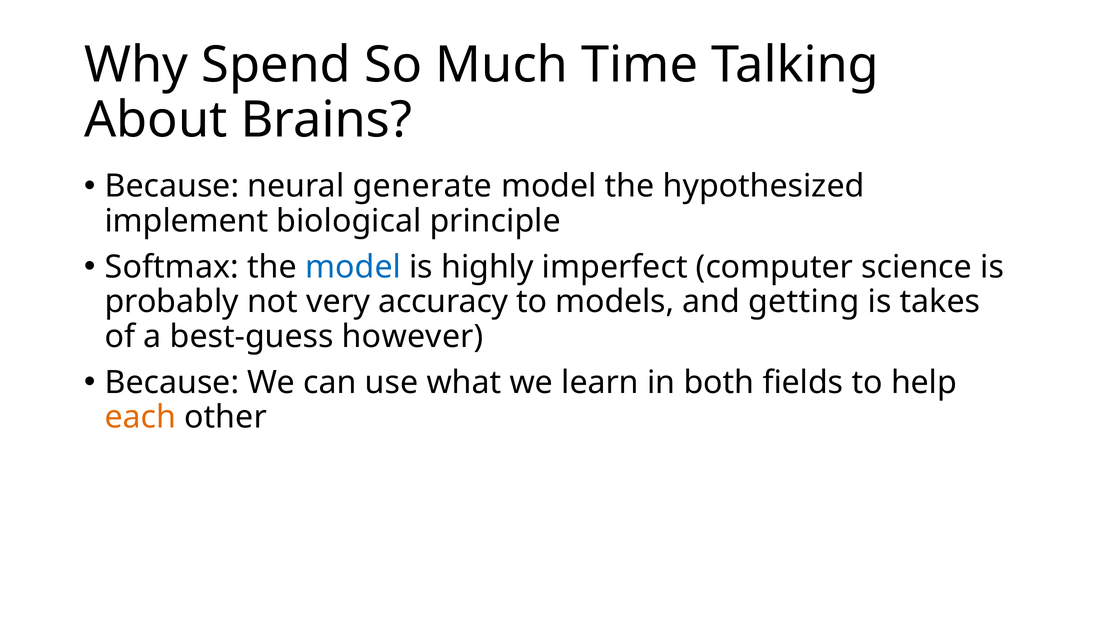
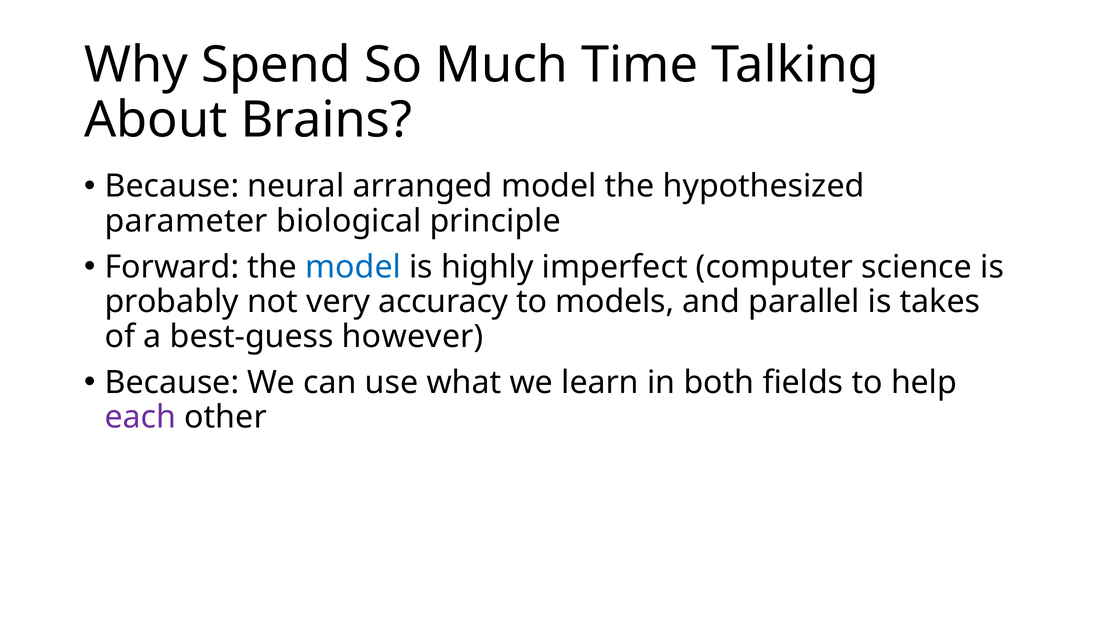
generate: generate -> arranged (423, 186)
implement: implement -> parameter (186, 221)
Softmax: Softmax -> Forward (172, 267)
getting: getting -> parallel (804, 302)
each colour: orange -> purple (140, 418)
